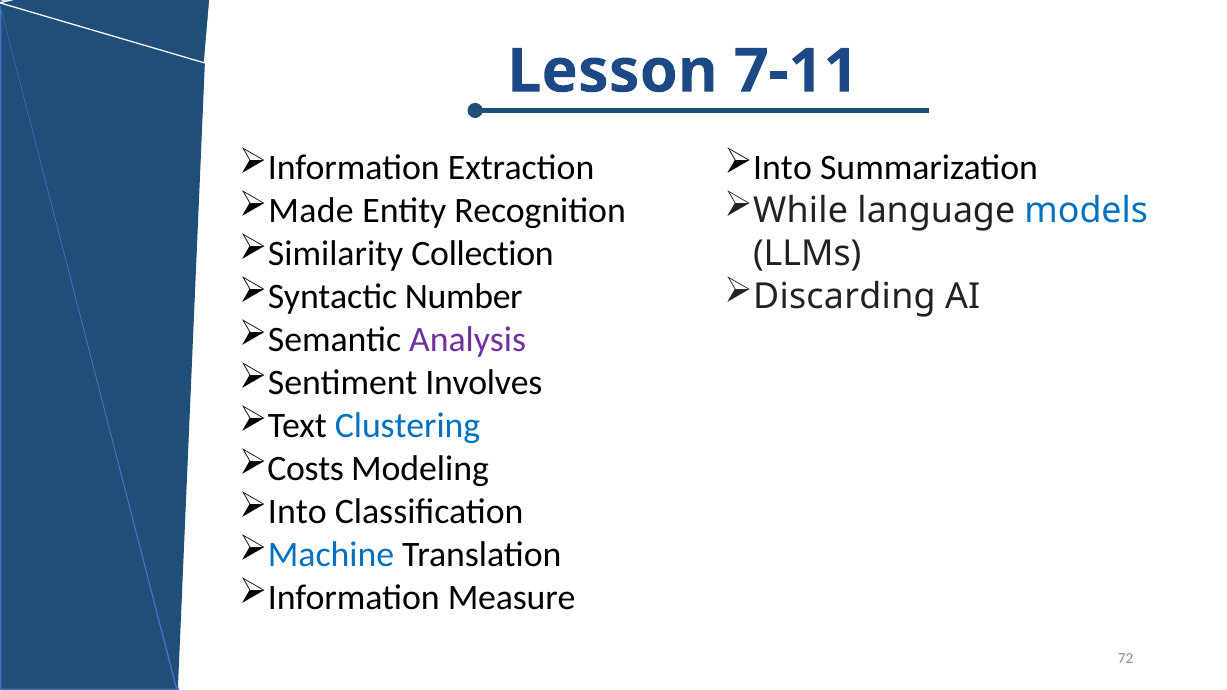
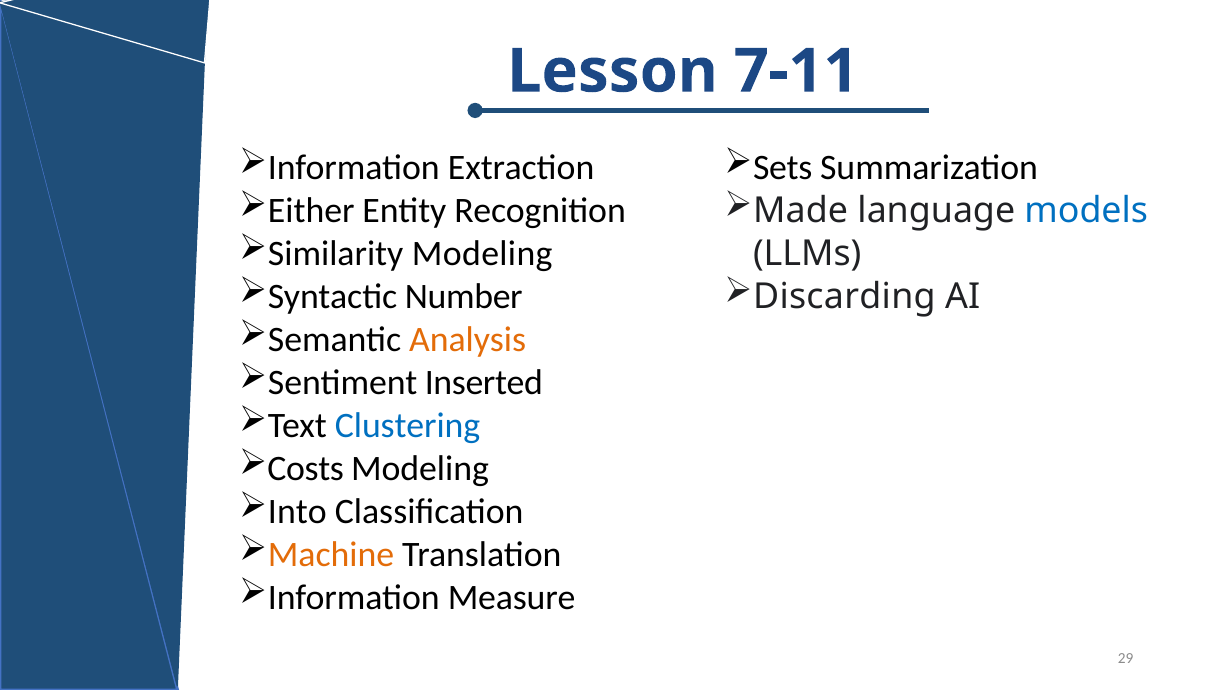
Into: Into -> Sets (783, 168)
Made: Made -> Either (311, 211)
While: While -> Made (801, 211)
Similarity Collection: Collection -> Modeling (482, 254)
Analysis colour: purple -> orange (468, 340)
Involves: Involves -> Inserted (484, 383)
Machine colour: blue -> orange (331, 555)
72: 72 -> 29 (1126, 659)
